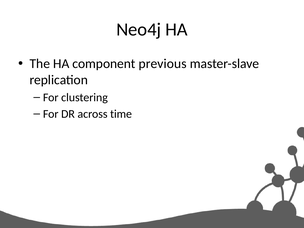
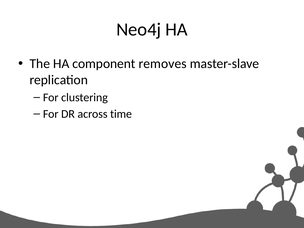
previous: previous -> removes (163, 64)
